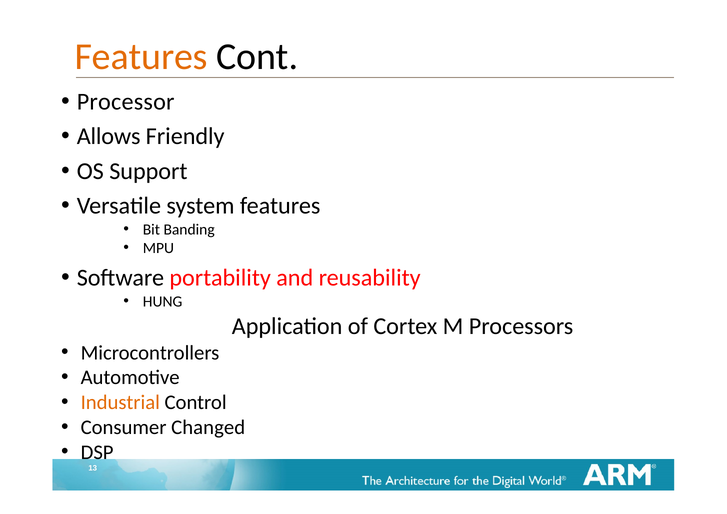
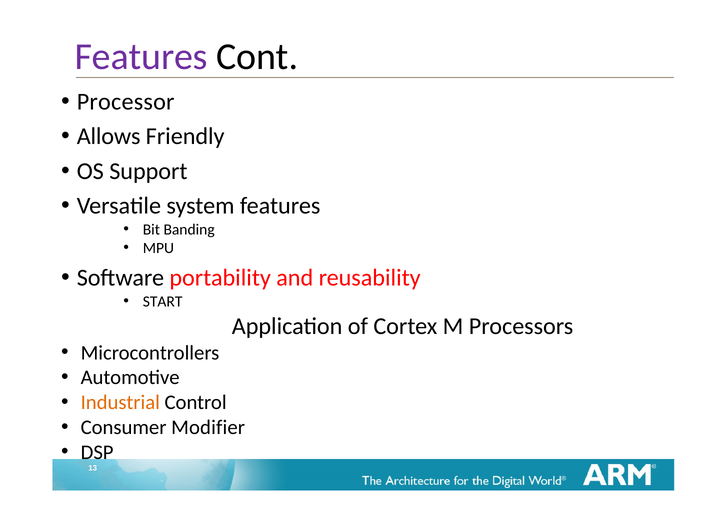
Features colour: orange -> purple (141, 57)
HUNG: HUNG -> START (163, 301)
Changed: Changed -> Modifier (208, 427)
